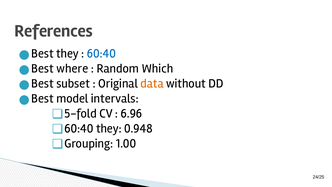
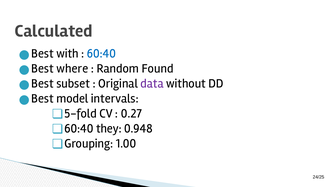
References: References -> Calculated (54, 31)
they: they -> with (67, 54)
Which: Which -> Found (158, 68)
data colour: orange -> purple (152, 83)
6.96: 6.96 -> 0.27 (131, 113)
